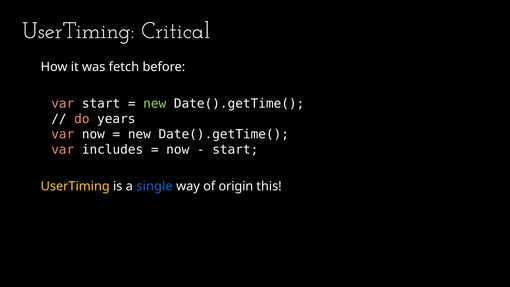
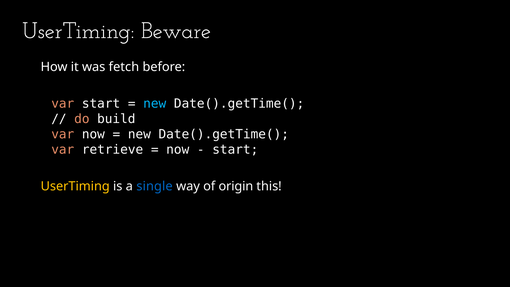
Critical: Critical -> Beware (176, 31)
new colour: light green -> light blue (155, 104)
years: years -> build (116, 119)
includes: includes -> retrieve (113, 150)
